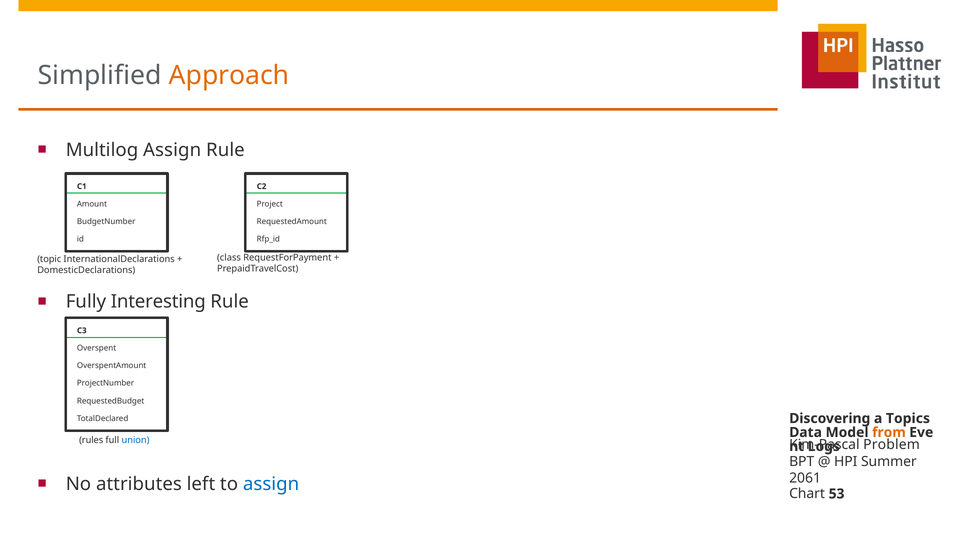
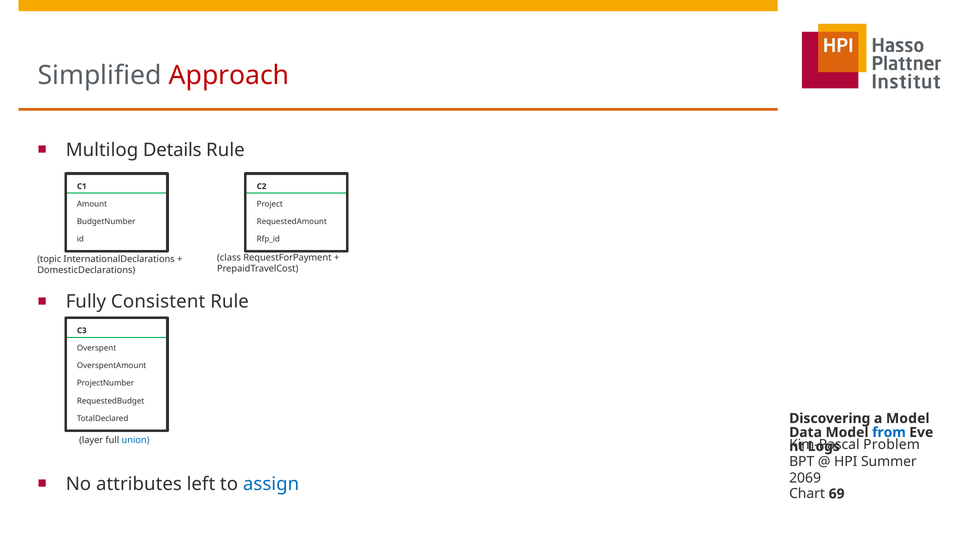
Approach colour: orange -> red (229, 76)
Multilog Assign: Assign -> Details (172, 150)
Interesting: Interesting -> Consistent (158, 302)
a Topics: Topics -> Model (908, 419)
from colour: orange -> blue (889, 433)
rules: rules -> layer (91, 441)
2061: 2061 -> 2069 (805, 479)
53: 53 -> 69 (837, 494)
